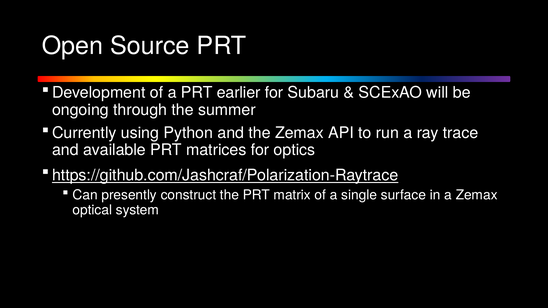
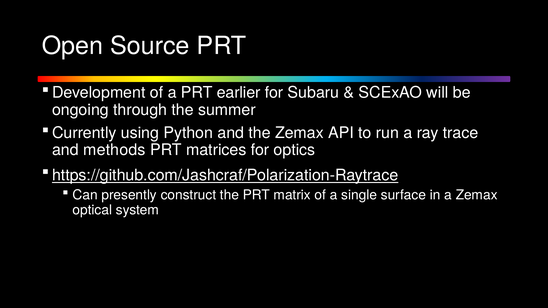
available: available -> methods (114, 150)
